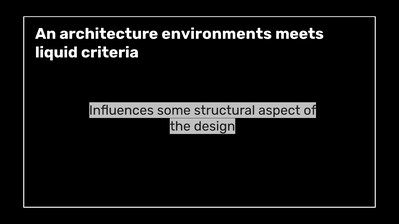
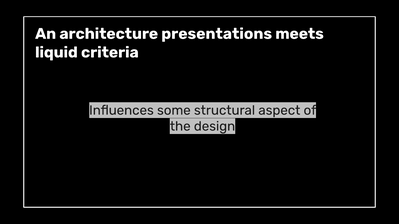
environments: environments -> presentations (217, 34)
